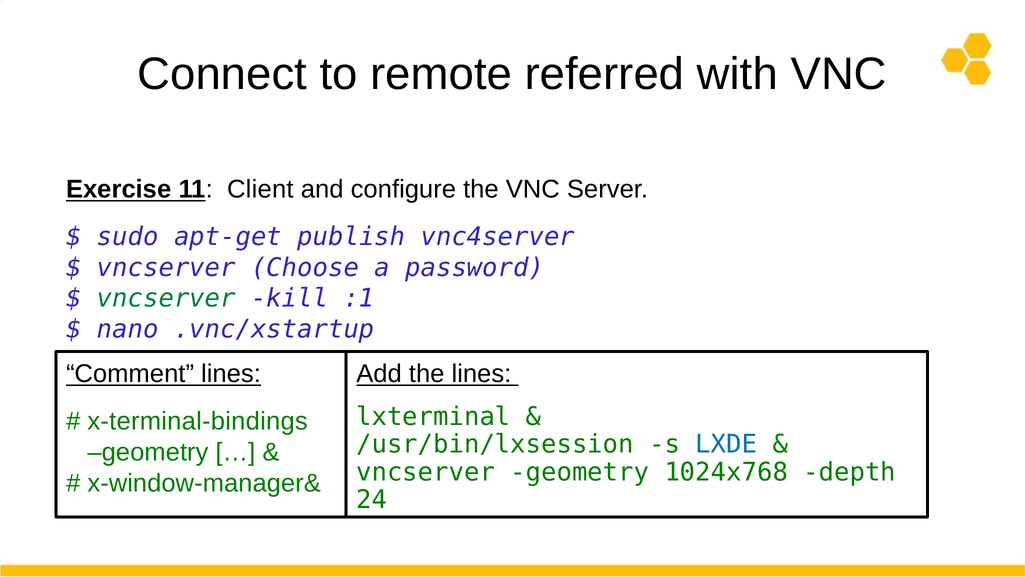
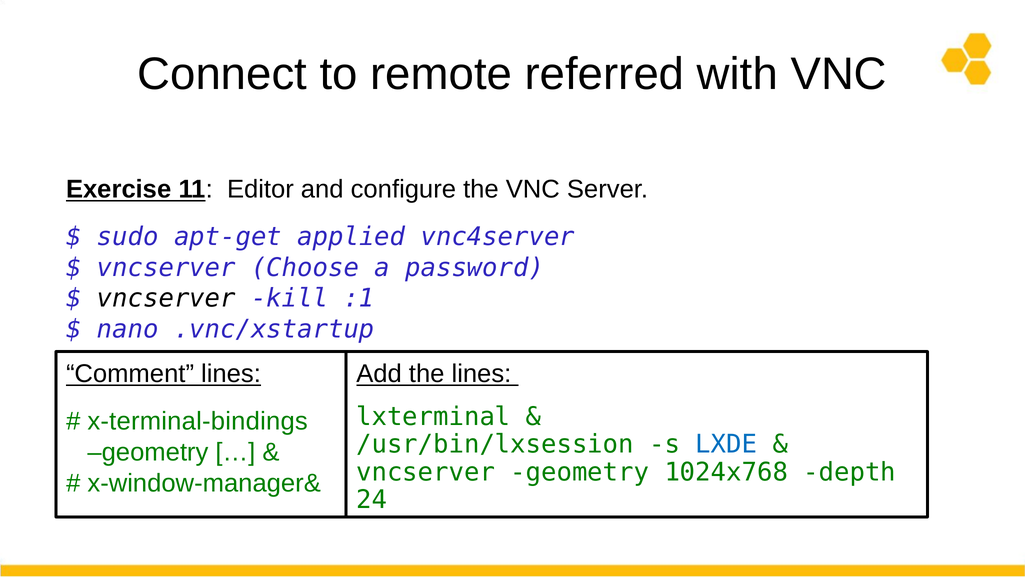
Client: Client -> Editor (260, 189)
publish: publish -> applied (351, 237)
vncserver colour: green -> black (166, 298)
